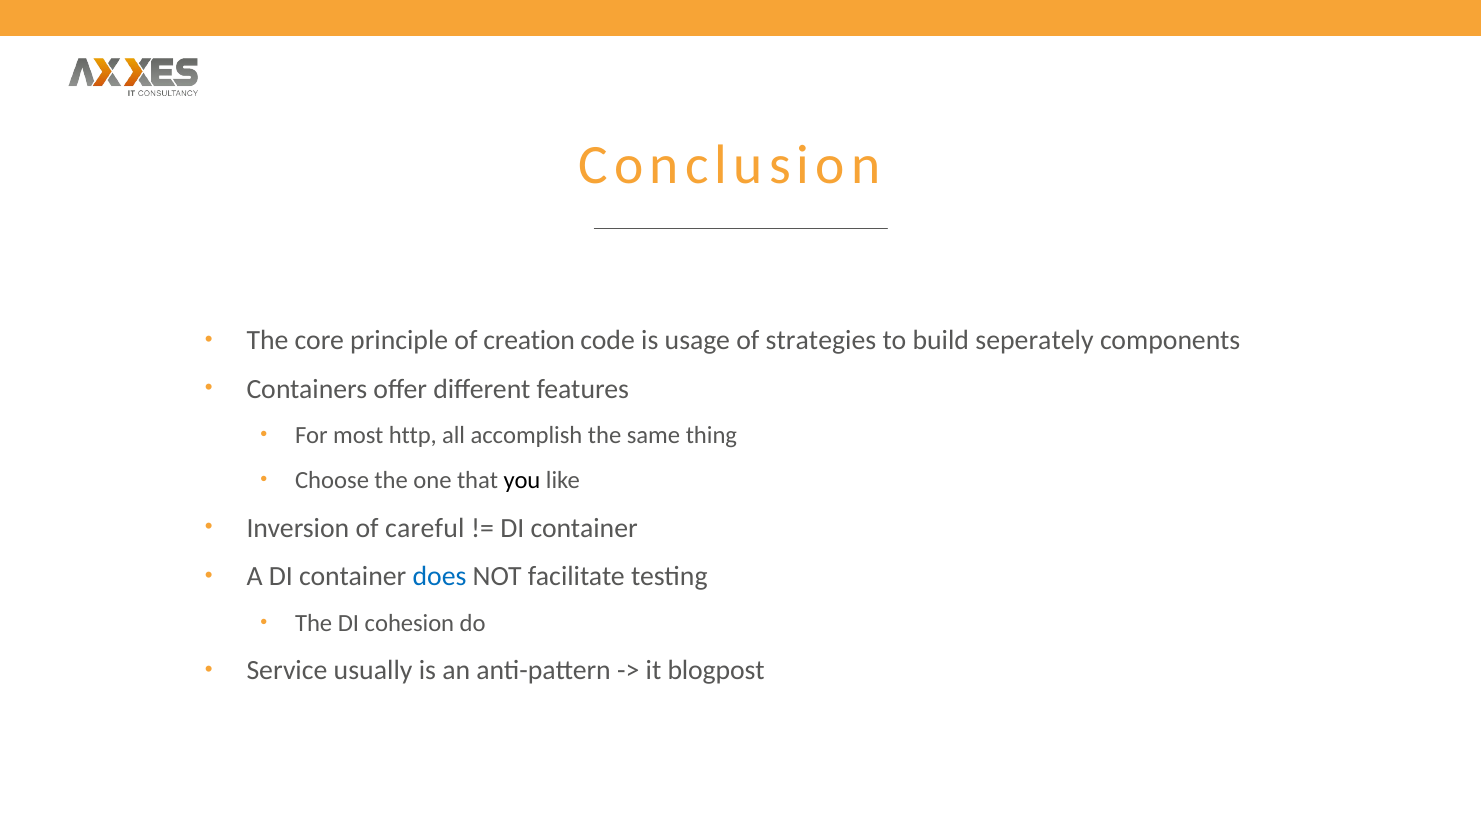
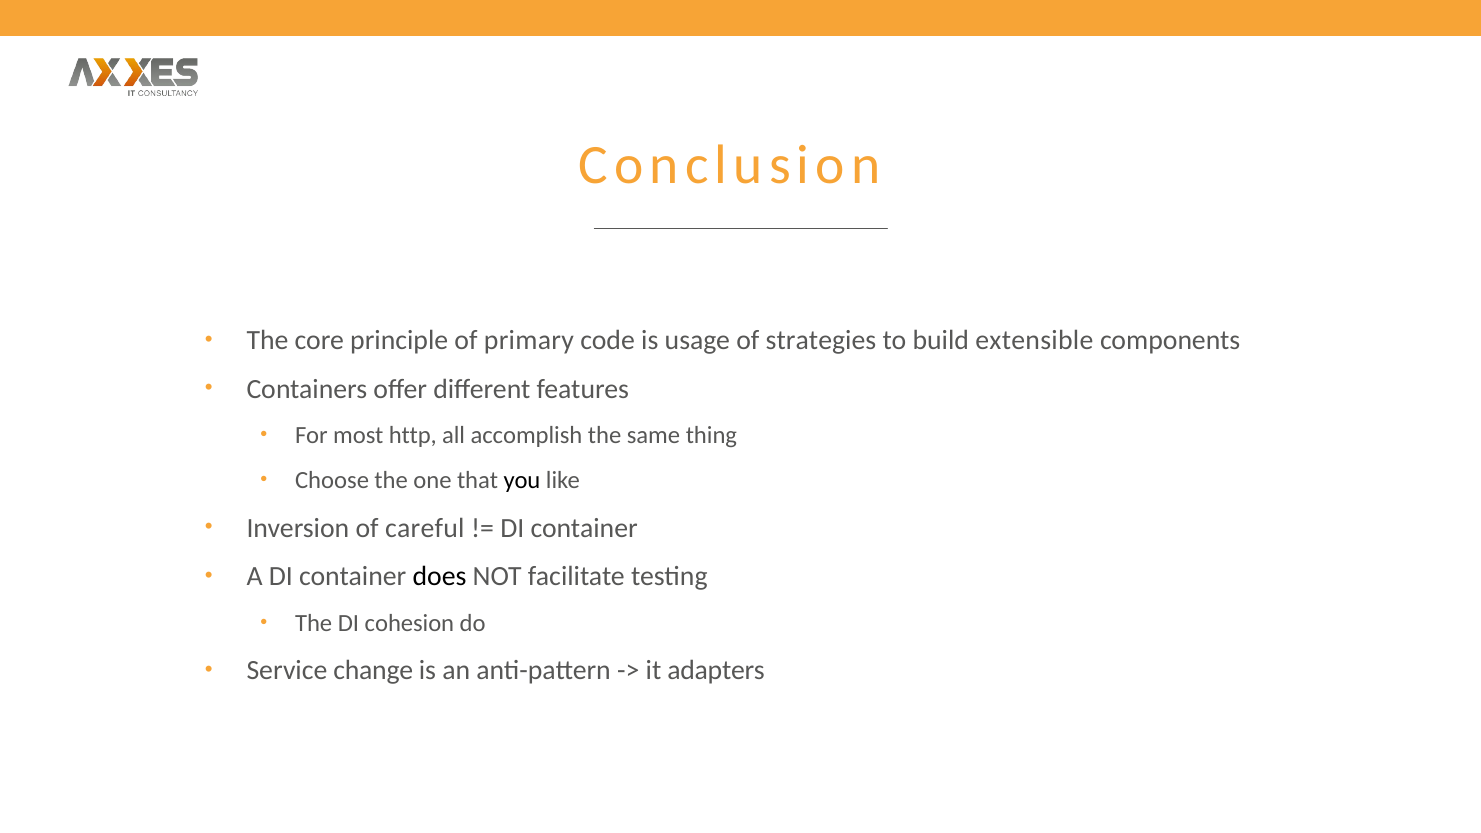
creation: creation -> primary (529, 340)
seperately: seperately -> extensible (1034, 340)
does colour: blue -> black (439, 577)
usually: usually -> change (373, 671)
blogpost: blogpost -> adapters (716, 671)
